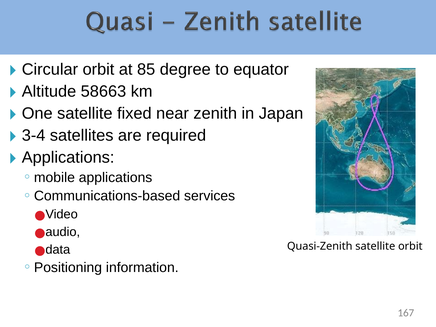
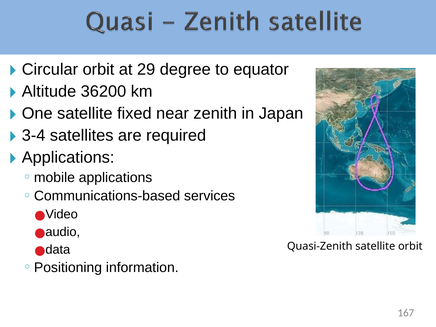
85: 85 -> 29 (146, 69)
58663: 58663 -> 36200 (103, 91)
